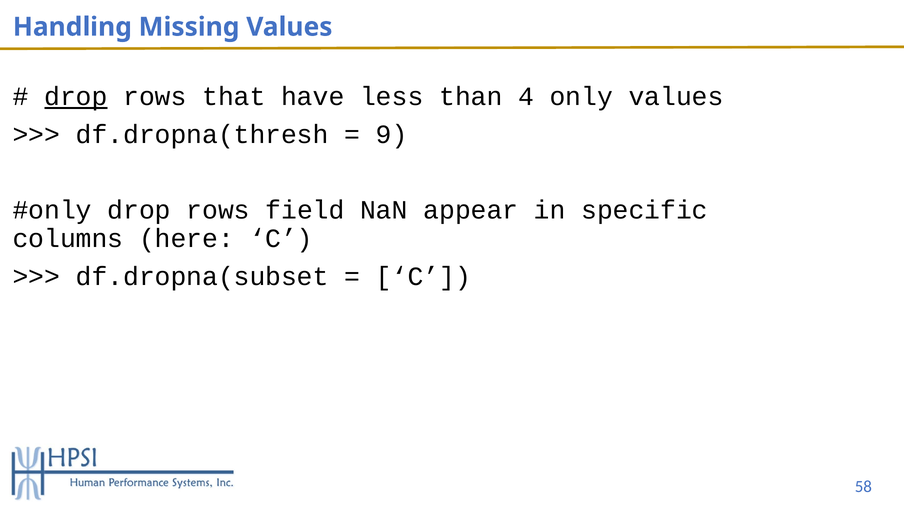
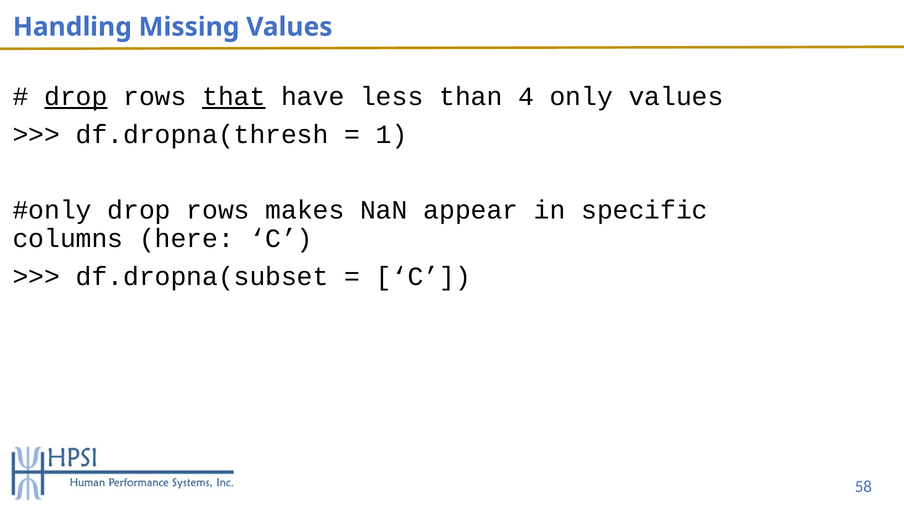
that underline: none -> present (234, 97)
9: 9 -> 1 (392, 134)
field: field -> makes (305, 210)
